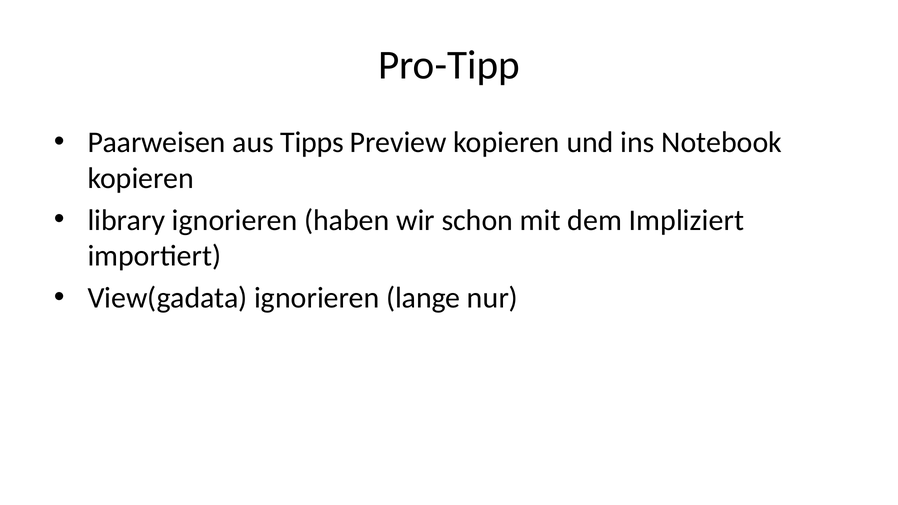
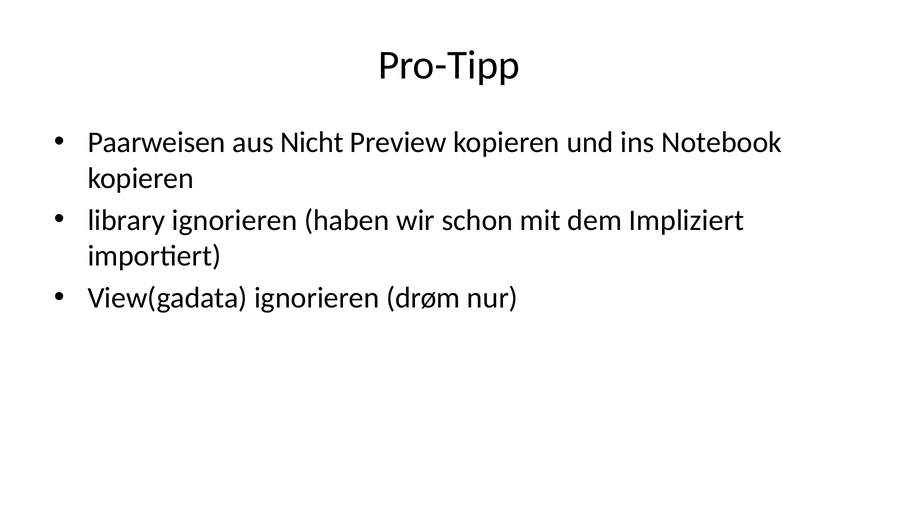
Tipps: Tipps -> Nicht (312, 142)
lange: lange -> drøm (423, 298)
